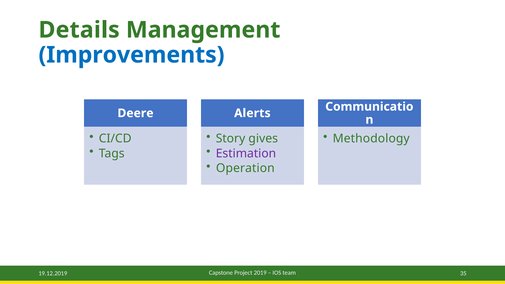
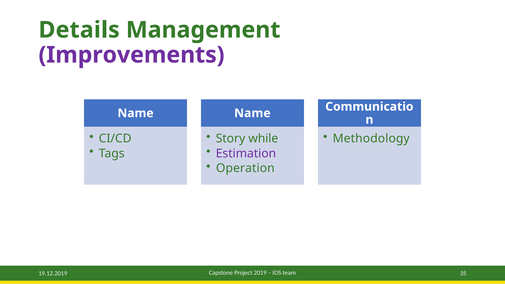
Improvements colour: blue -> purple (132, 55)
Deere: Deere -> Name (136, 113)
Alerts: Alerts -> Name (252, 113)
gives: gives -> while (263, 139)
